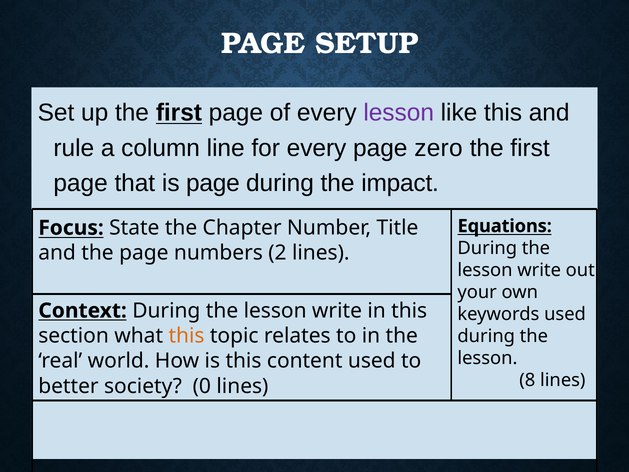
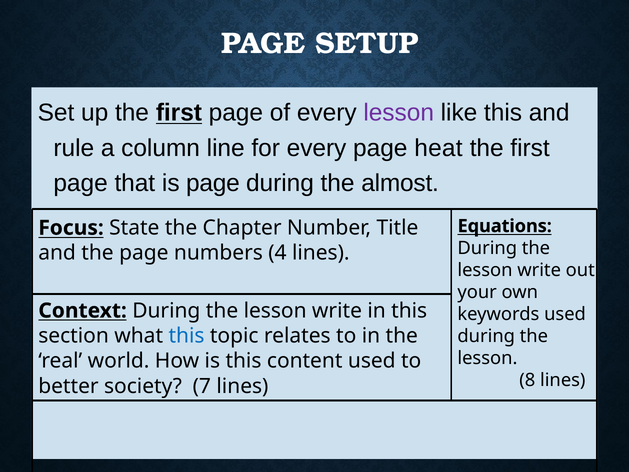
zero: zero -> heat (438, 148)
impact: impact -> almost (400, 183)
2: 2 -> 4 (277, 253)
this colour: orange -> blue (186, 336)
0: 0 -> 7 (202, 386)
